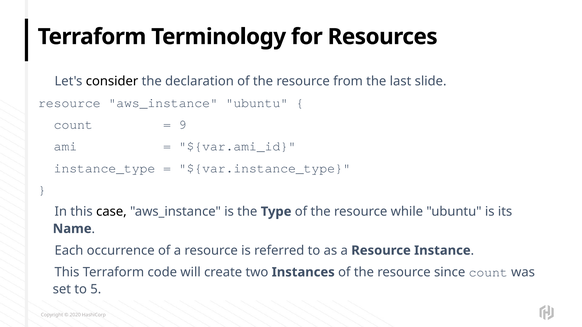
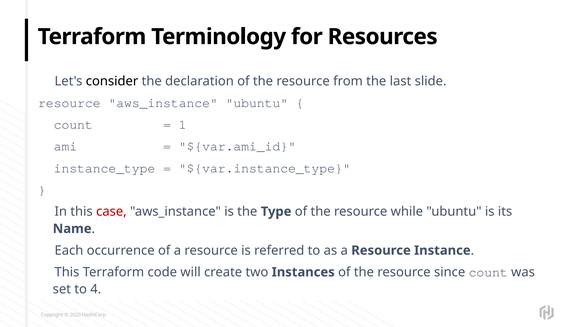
9: 9 -> 1 (183, 125)
case colour: black -> red (111, 212)
5: 5 -> 4 (96, 290)
